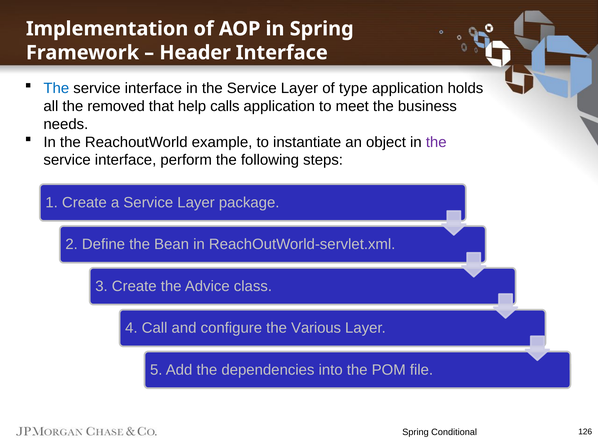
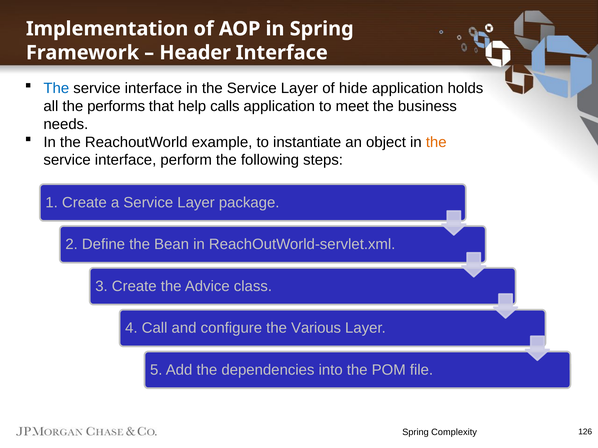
type: type -> hide (353, 88)
removed: removed -> performs (116, 106)
the colour: purple -> orange (436, 142)
Conditional: Conditional -> Complexity (454, 433)
